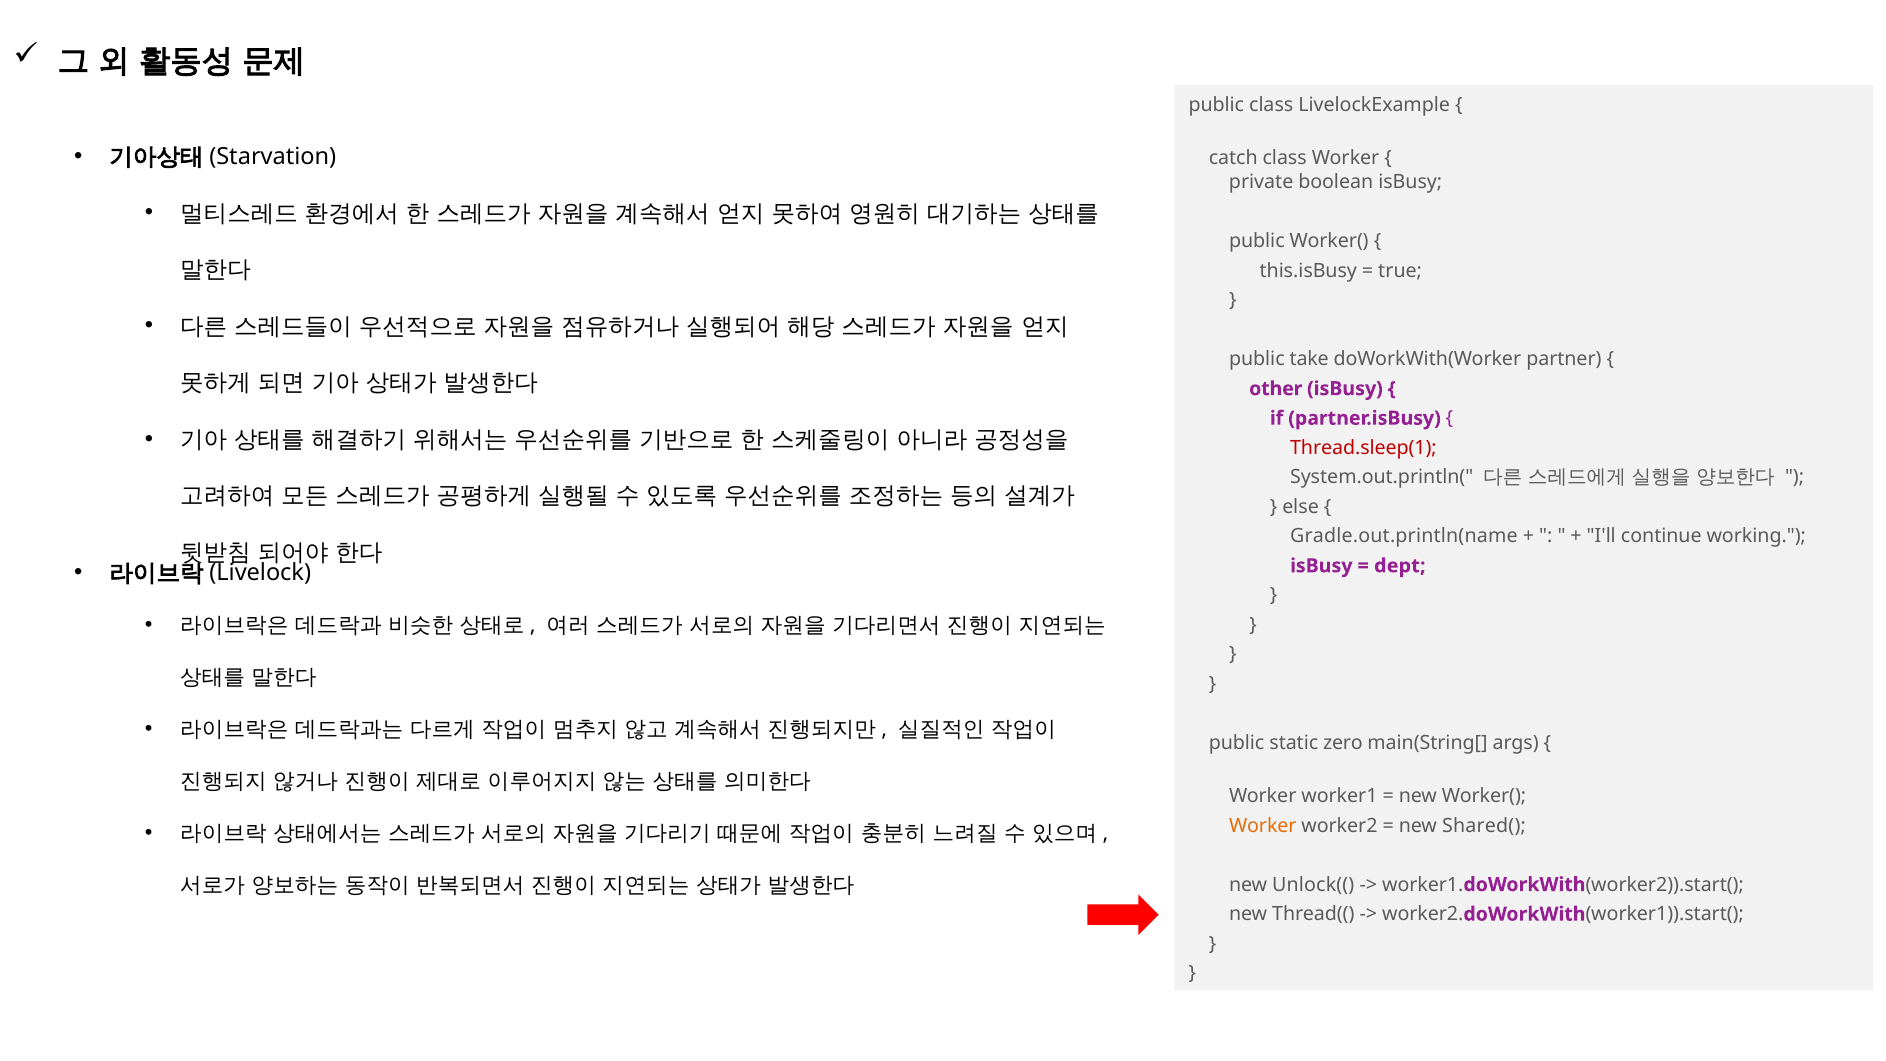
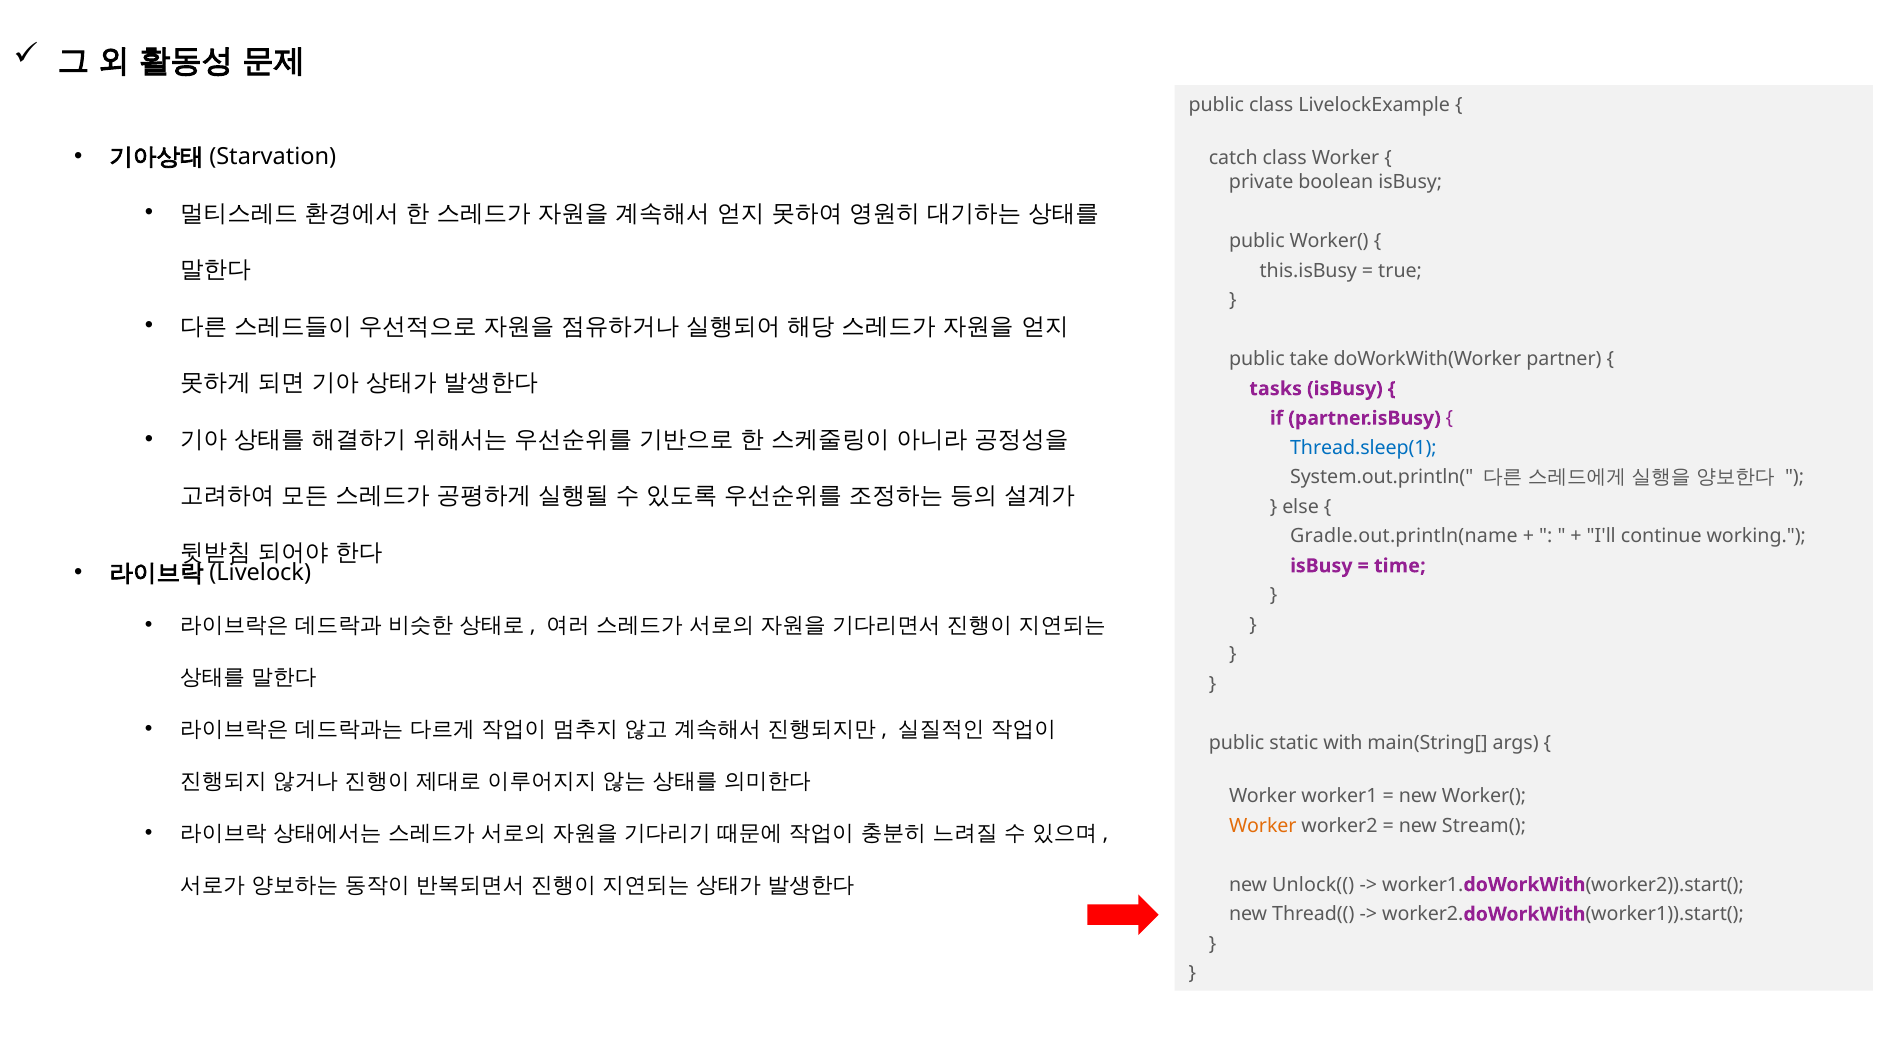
other: other -> tasks (1276, 389)
Thread.sleep(1 colour: red -> blue (1363, 448)
dept: dept -> time (1400, 566)
zero: zero -> with (1343, 743)
Shared(: Shared( -> Stream( (1484, 825)
